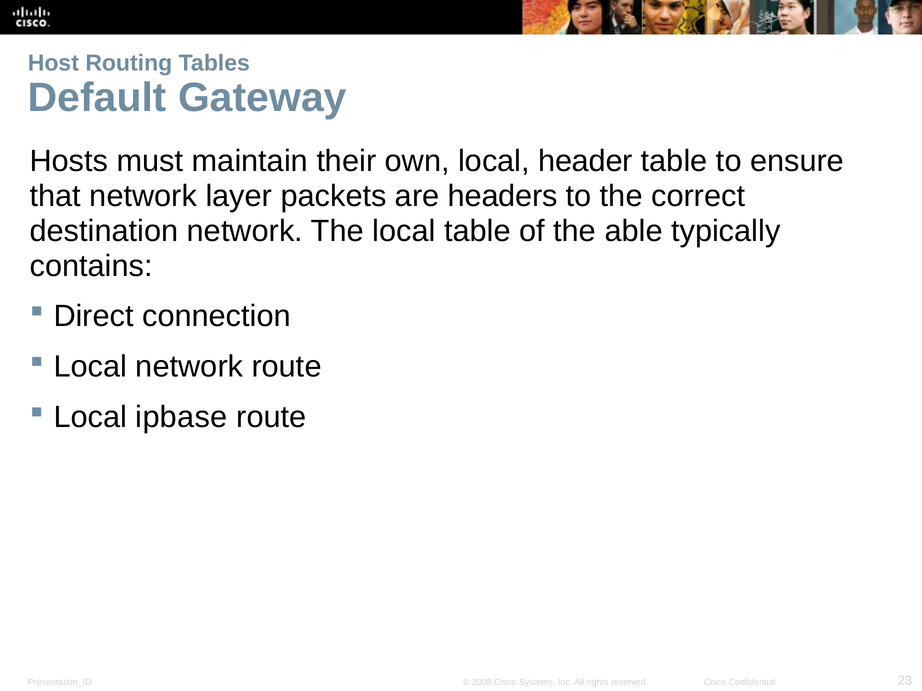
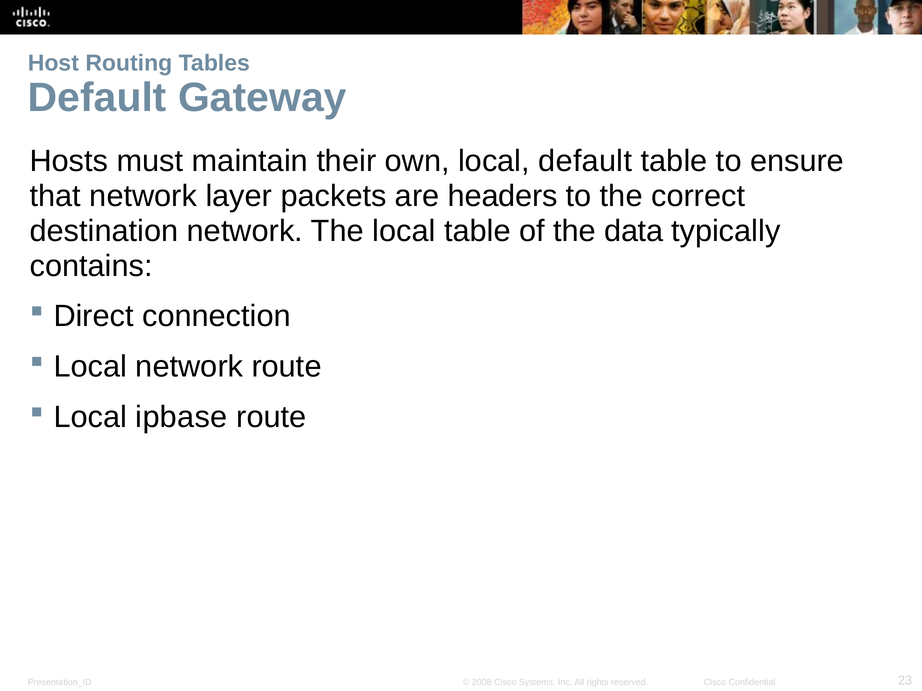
local header: header -> default (585, 161)
able: able -> data (634, 231)
